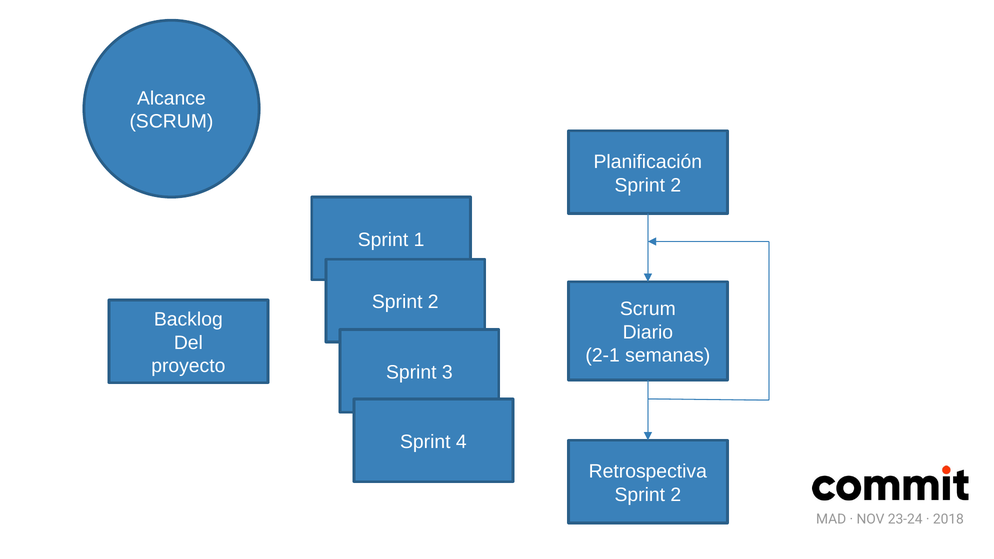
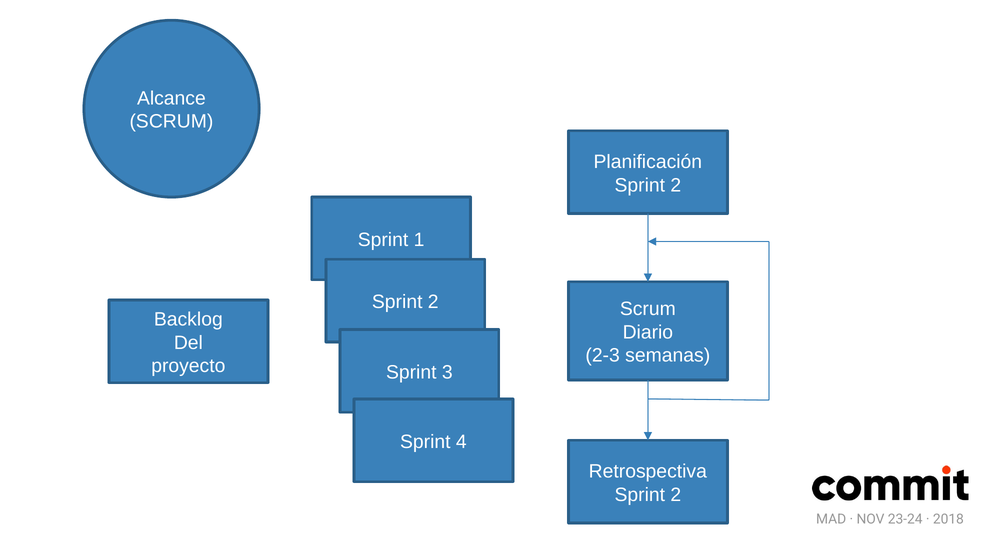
2-1: 2-1 -> 2-3 (603, 356)
